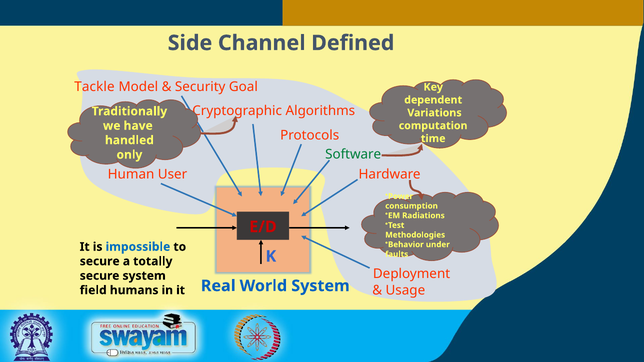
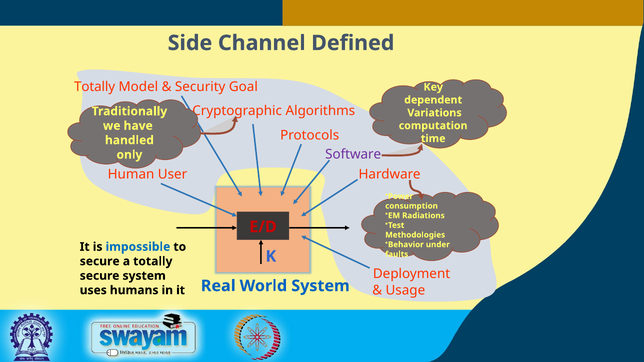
Tackle: Tackle -> Totally (95, 87)
Software colour: green -> purple (353, 154)
field: field -> uses (93, 290)
